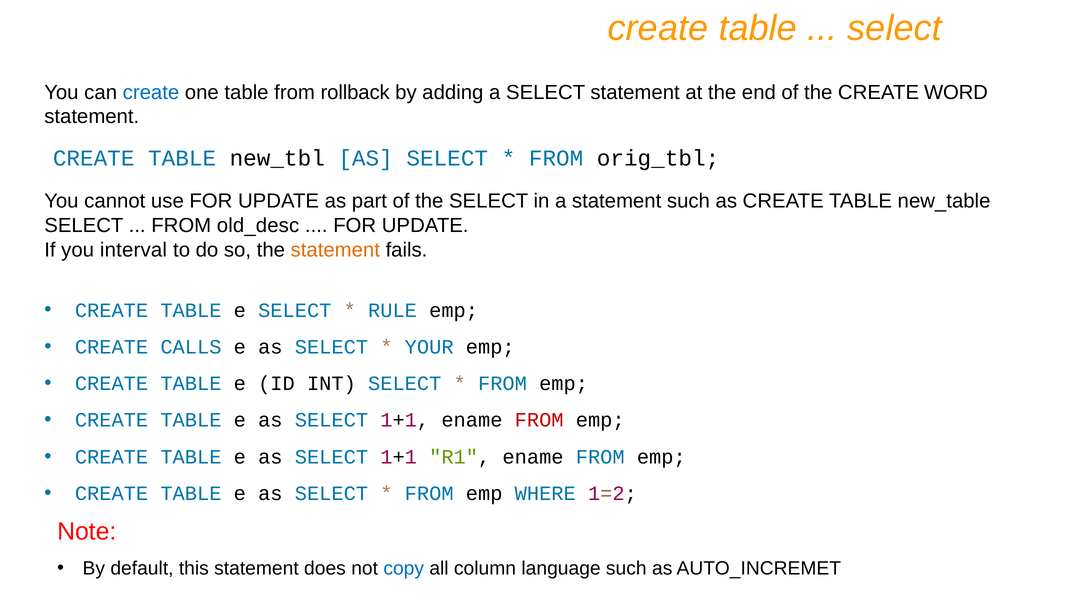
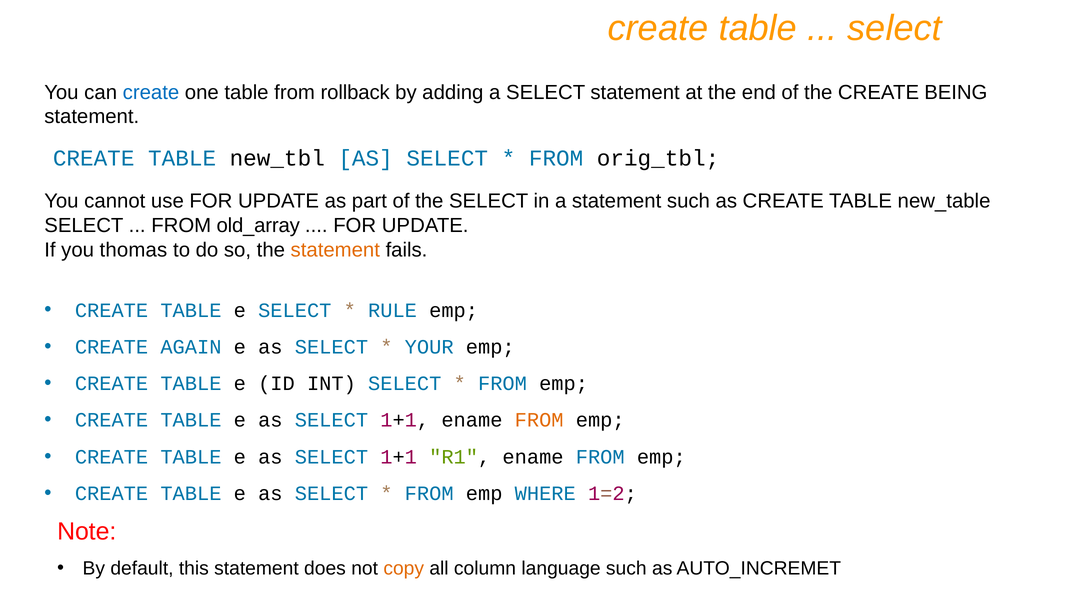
WORD: WORD -> BEING (956, 92)
old_desc: old_desc -> old_array (258, 226)
interval: interval -> thomas (133, 250)
CALLS: CALLS -> AGAIN (191, 347)
FROM colour: red -> orange (539, 420)
copy colour: blue -> orange (404, 568)
